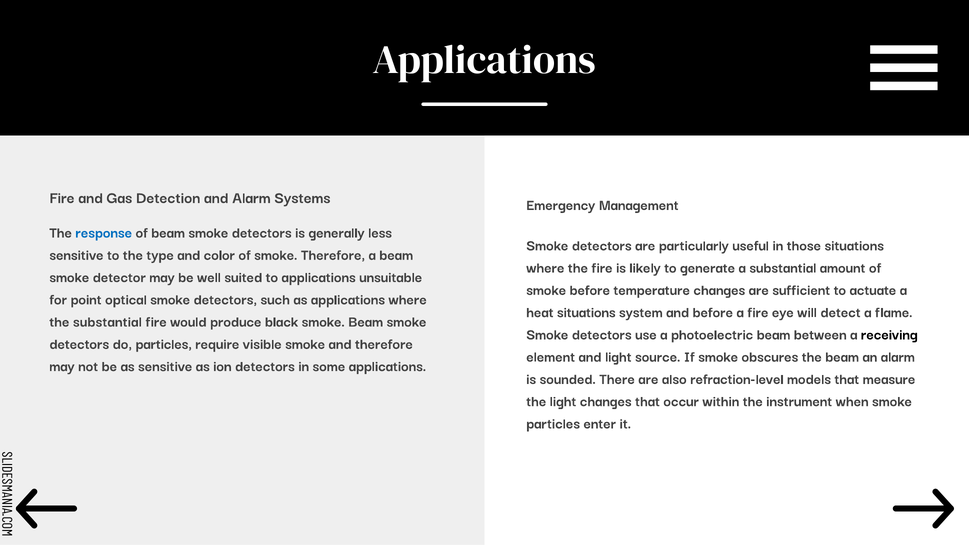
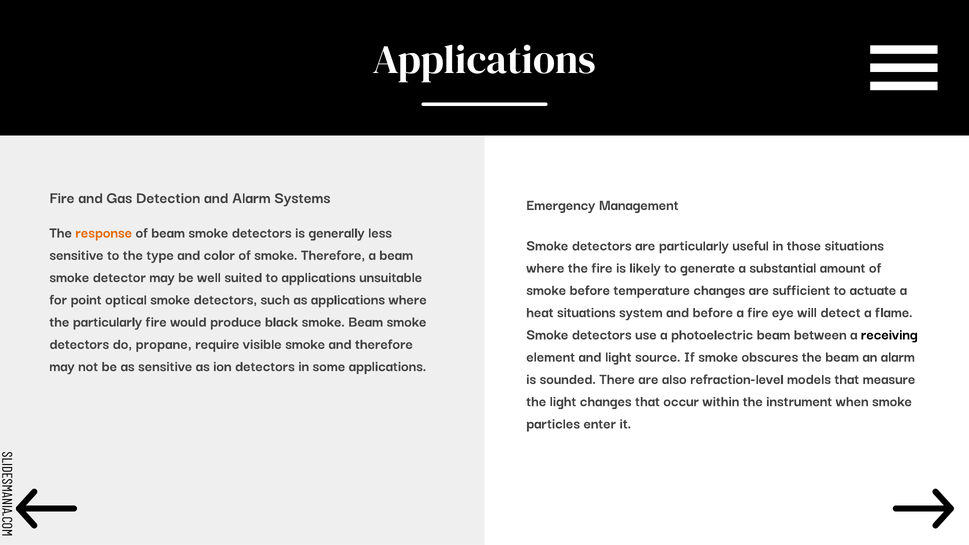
response colour: blue -> orange (104, 232)
the substantial: substantial -> particularly (107, 321)
do particles: particles -> propane (164, 344)
